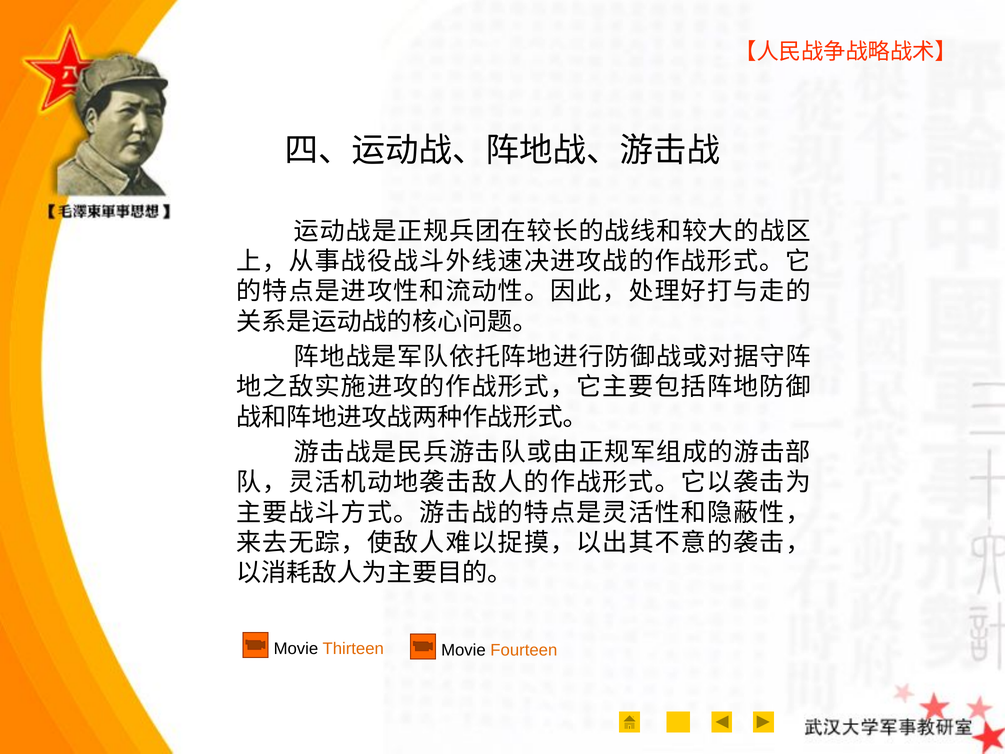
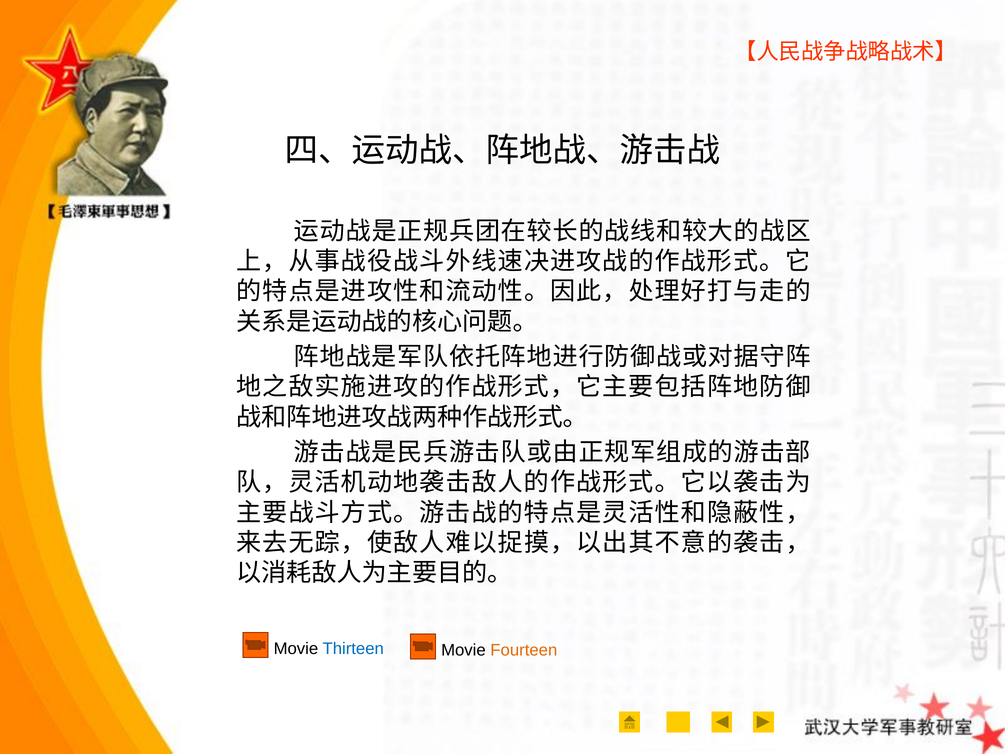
Thirteen colour: orange -> blue (353, 648)
